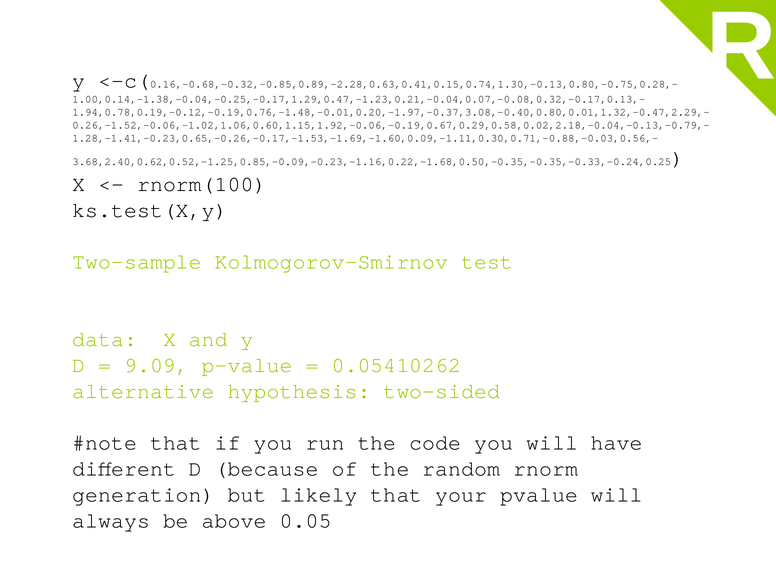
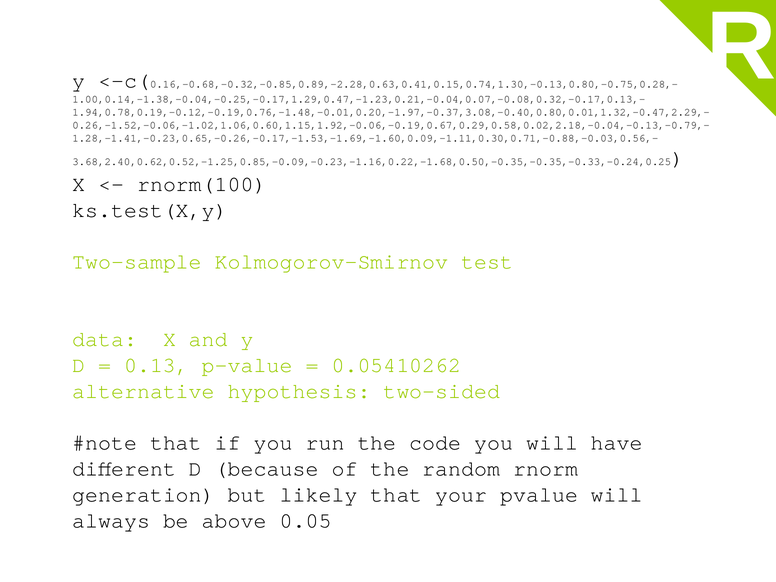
9.09: 9.09 -> 0.13 (156, 365)
